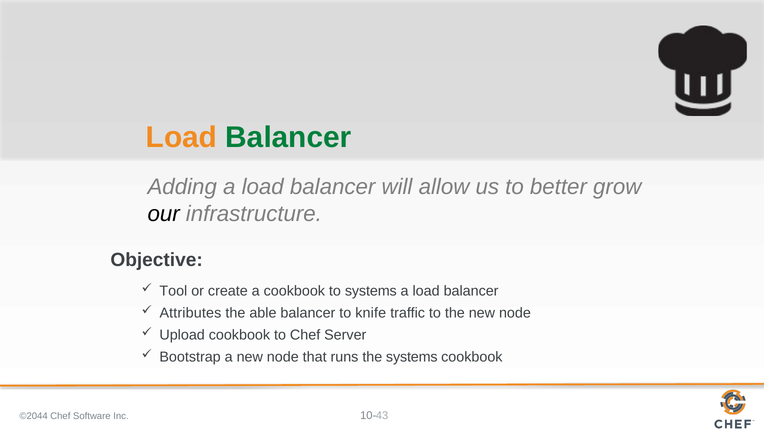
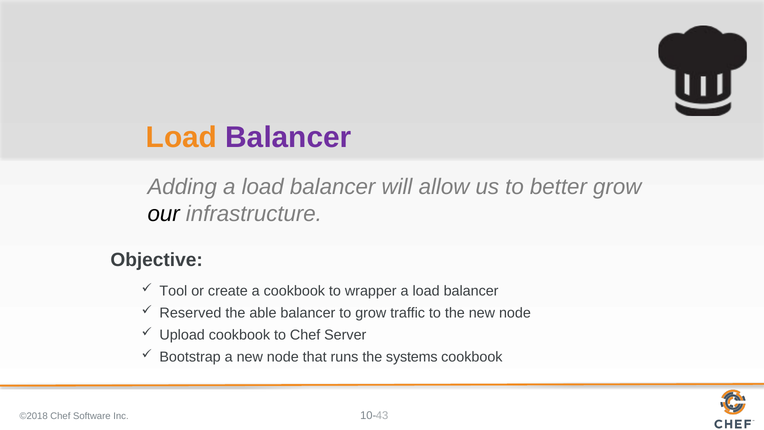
Balancer colour: green -> purple (288, 138)
to systems: systems -> wrapper (371, 291)
Attributes: Attributes -> Reserved (190, 313)
to knife: knife -> grow (371, 313)
©2044: ©2044 -> ©2018 (34, 416)
